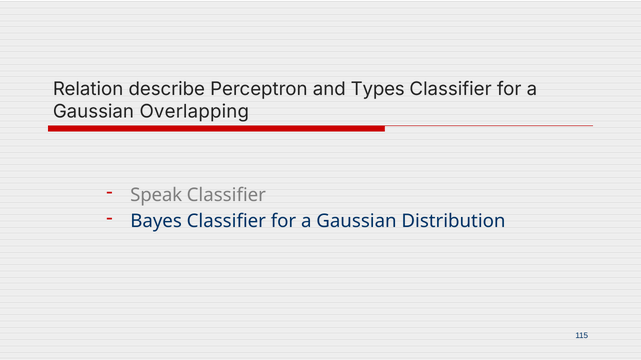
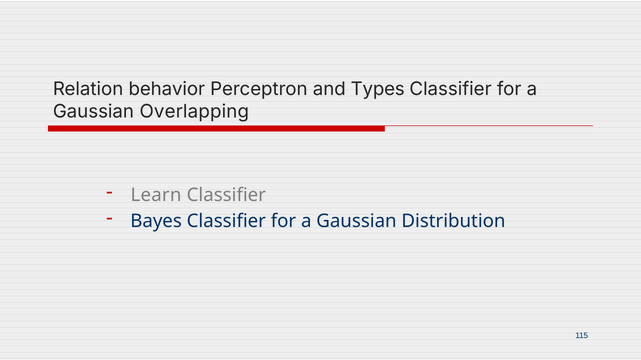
describe: describe -> behavior (167, 89)
Speak: Speak -> Learn (156, 195)
